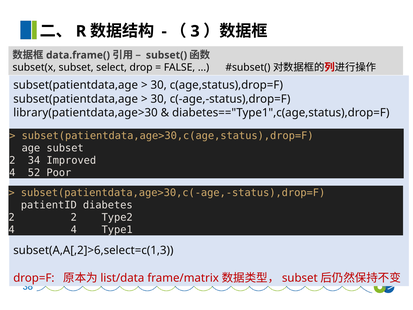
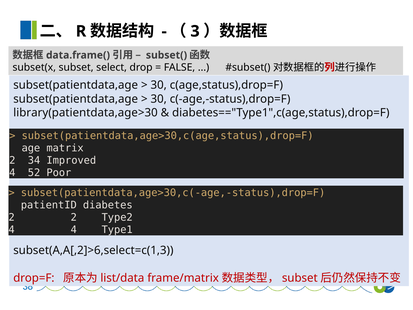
age subset: subset -> matrix (65, 148)
